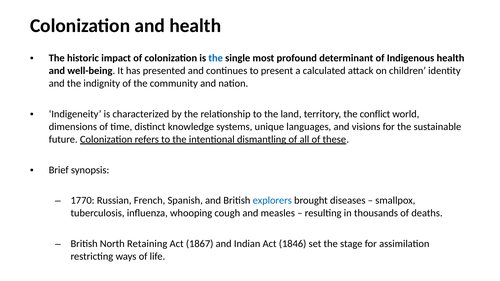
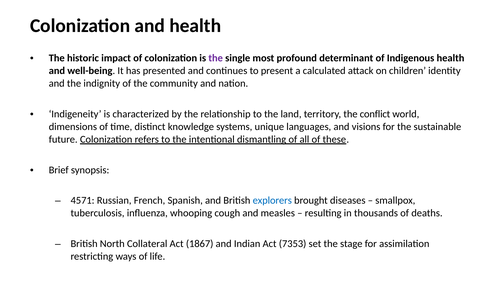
the colour: blue -> purple (216, 58)
1770: 1770 -> 4571 (83, 201)
Retaining: Retaining -> Collateral (147, 244)
1846: 1846 -> 7353 (293, 244)
